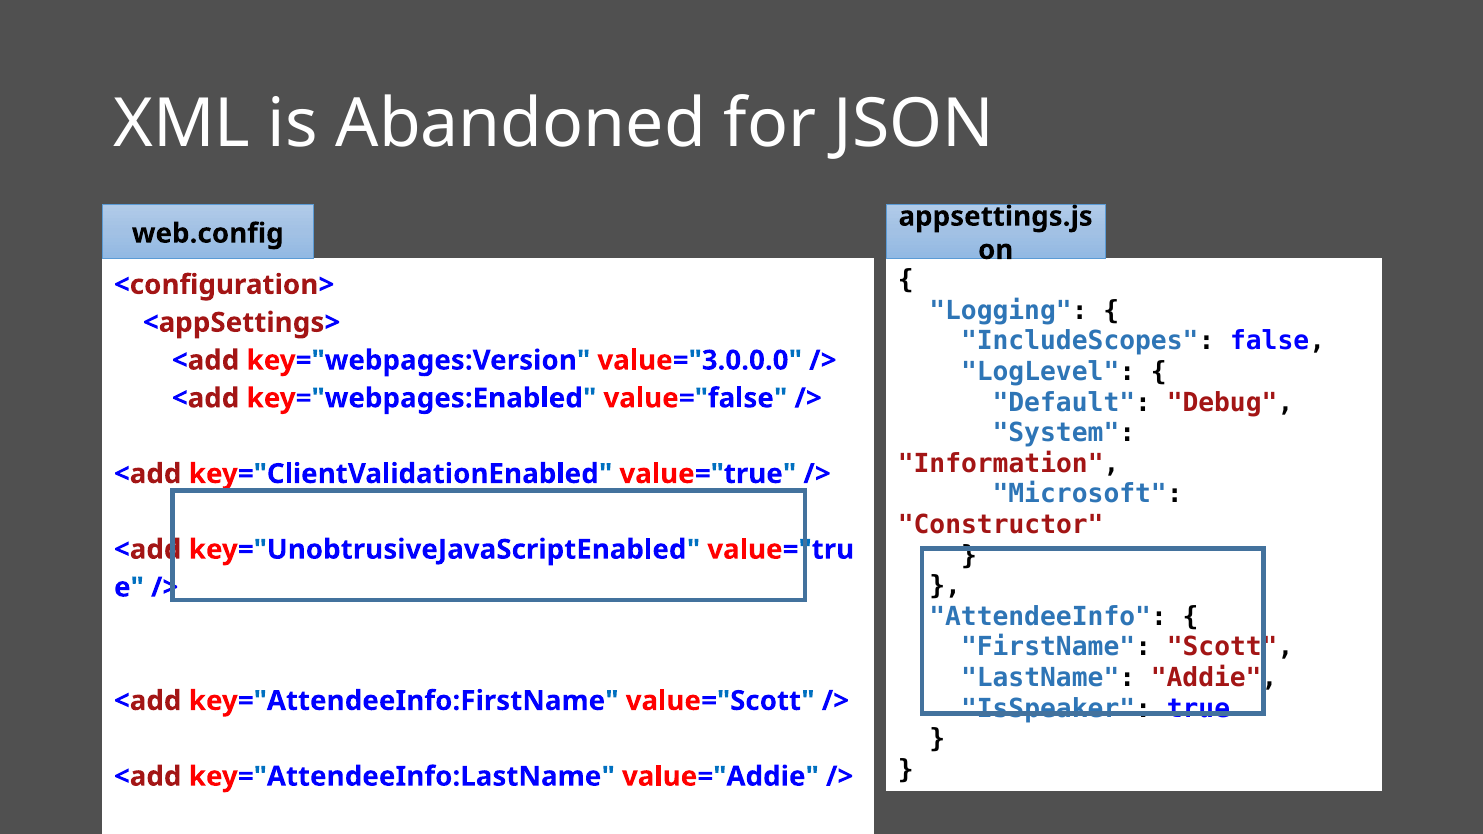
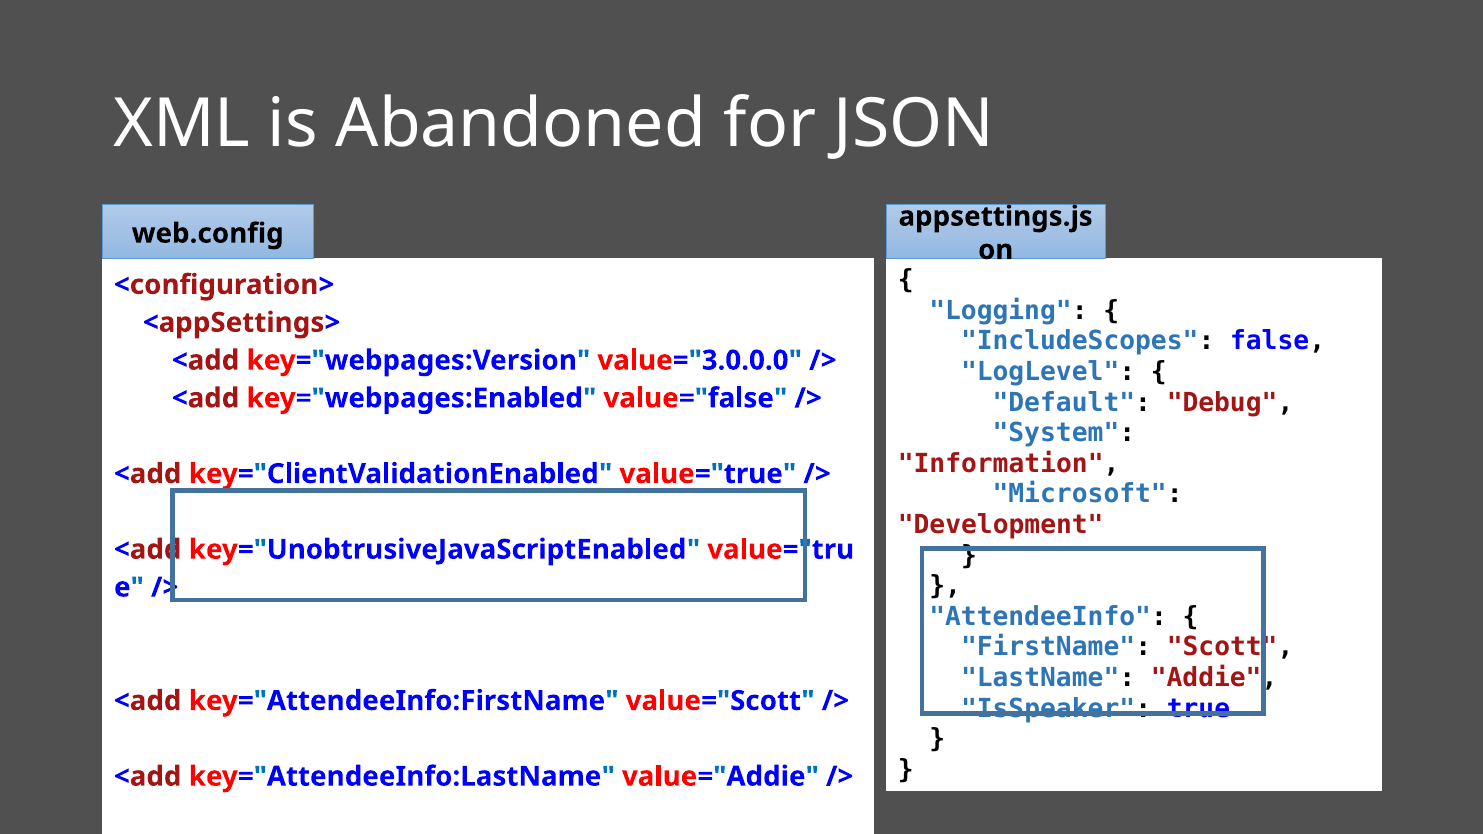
Constructor: Constructor -> Development (1001, 525)
